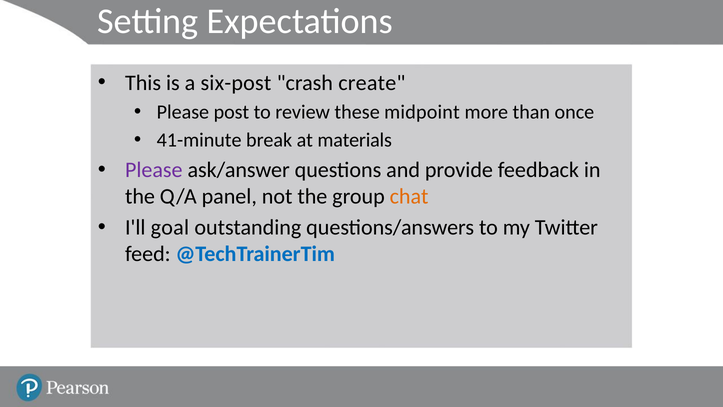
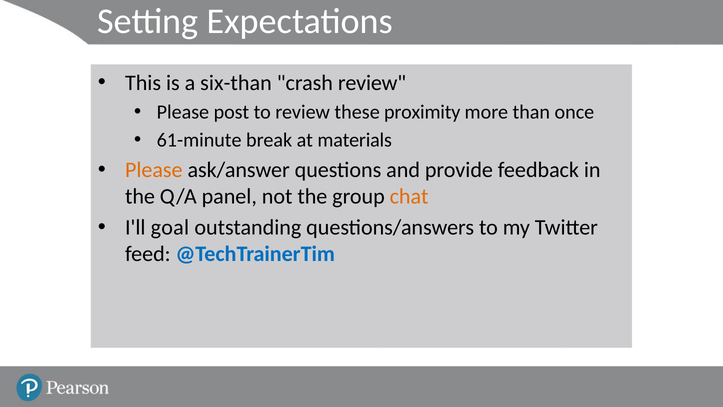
six-post: six-post -> six-than (236, 83)
crash create: create -> review (372, 83)
midpoint: midpoint -> proximity (422, 112)
41-minute: 41-minute -> 61-minute (199, 140)
Please colour: purple -> orange (154, 170)
